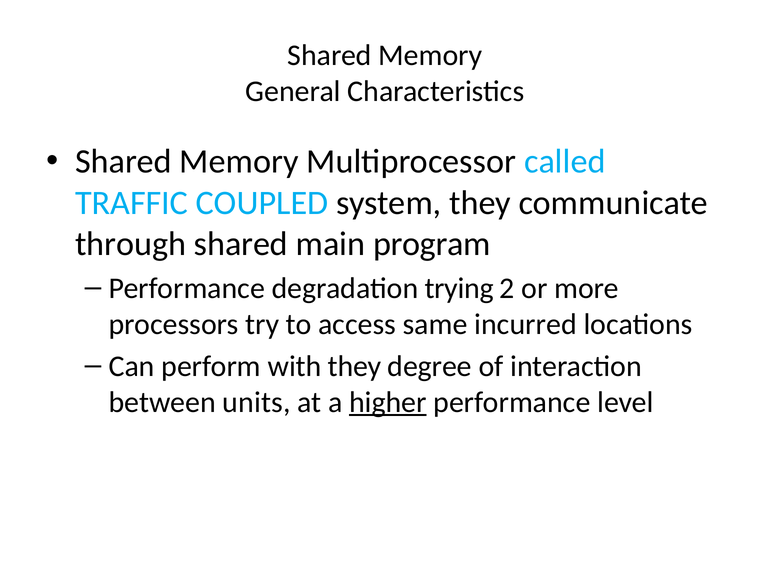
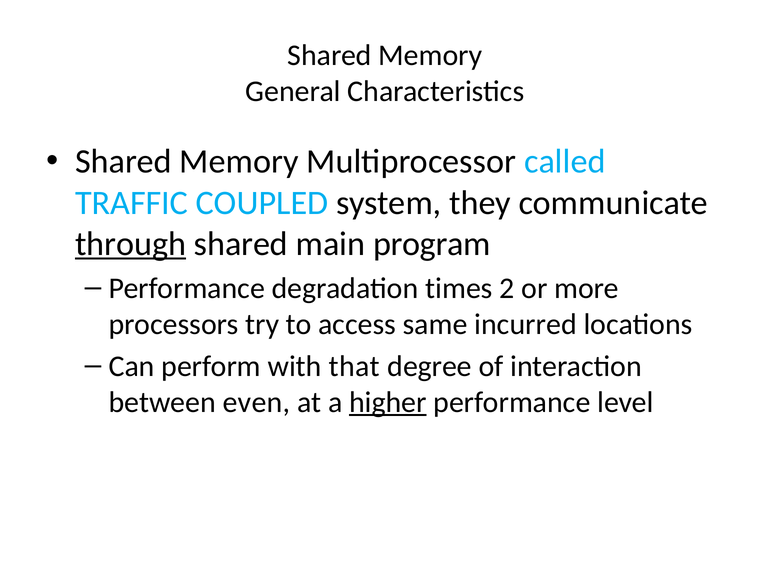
through underline: none -> present (131, 244)
trying: trying -> times (459, 288)
with they: they -> that (354, 366)
units: units -> even (256, 402)
